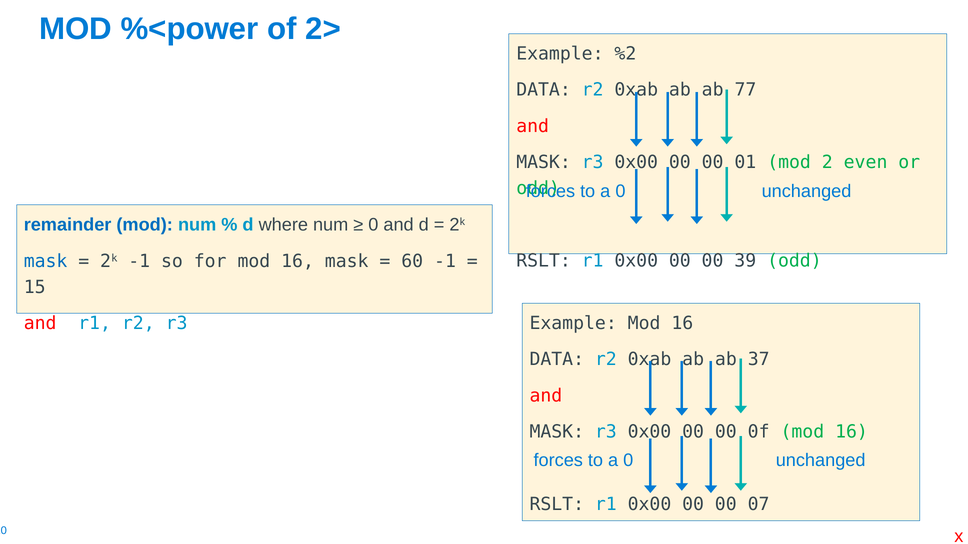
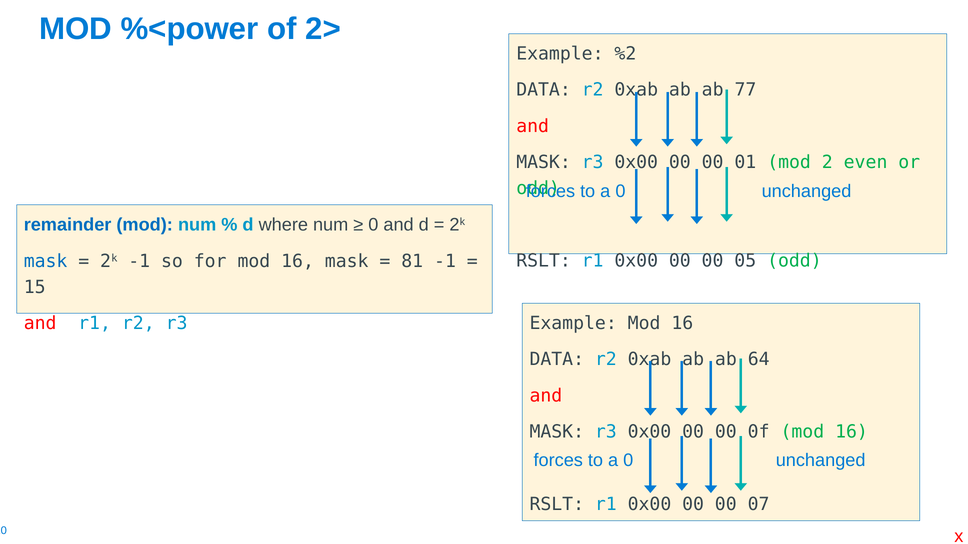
39: 39 -> 05 (745, 261)
60: 60 -> 81 (412, 261)
37: 37 -> 64 (759, 360)
